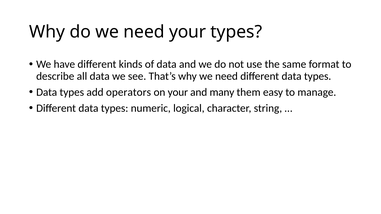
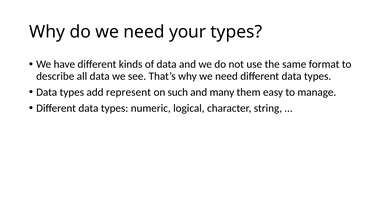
operators: operators -> represent (129, 92)
on your: your -> such (178, 92)
